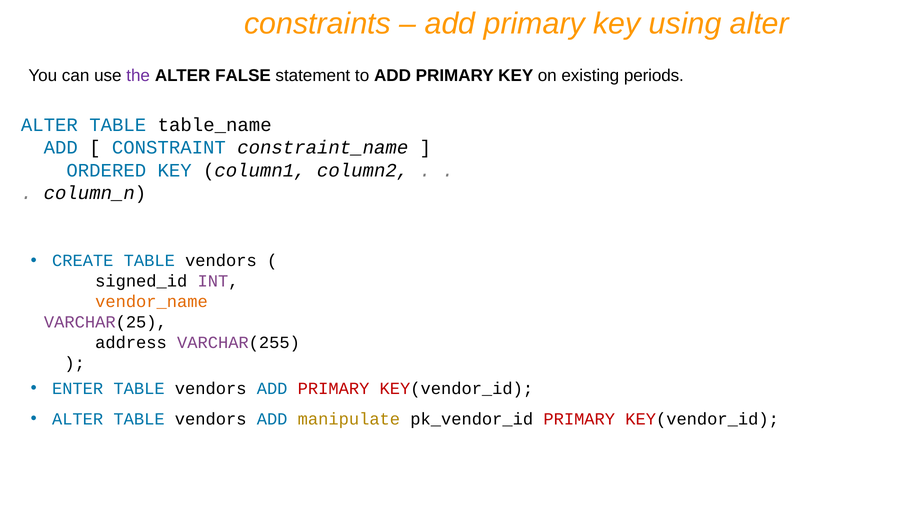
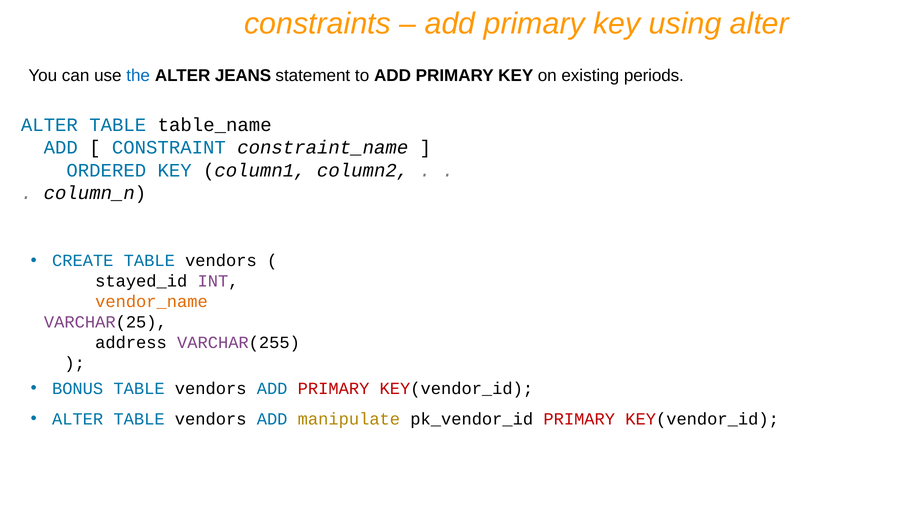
the colour: purple -> blue (138, 76)
FALSE: FALSE -> JEANS (243, 76)
signed_id: signed_id -> stayed_id (141, 281)
ENTER: ENTER -> BONUS (78, 388)
